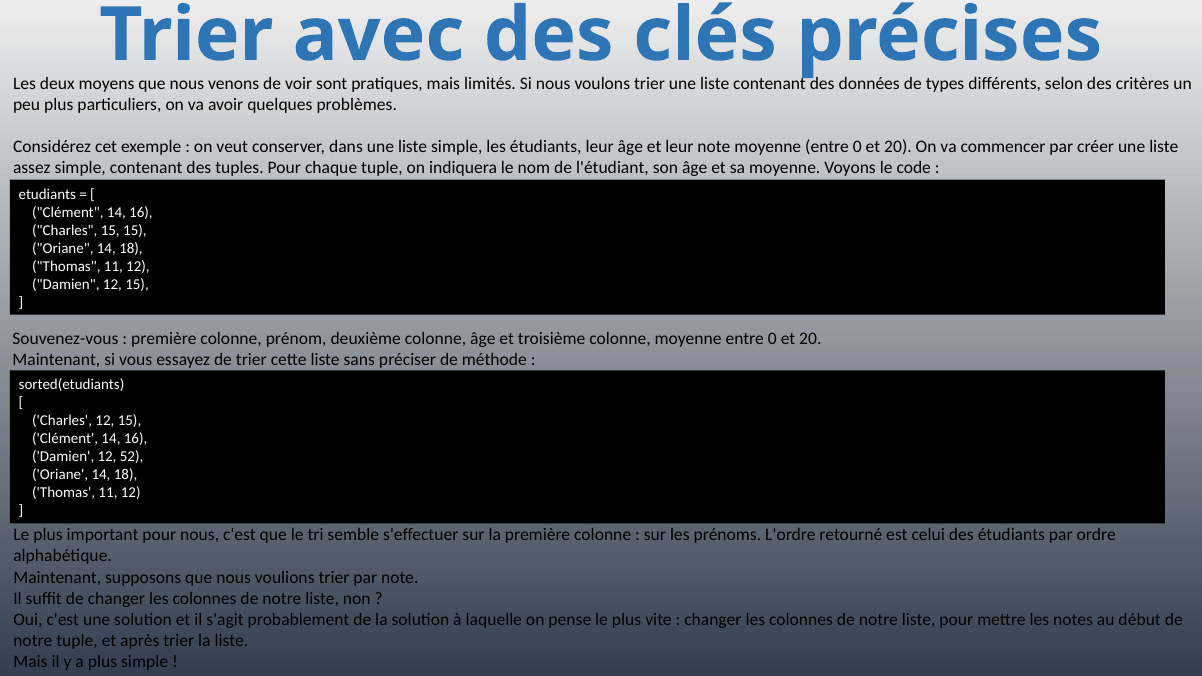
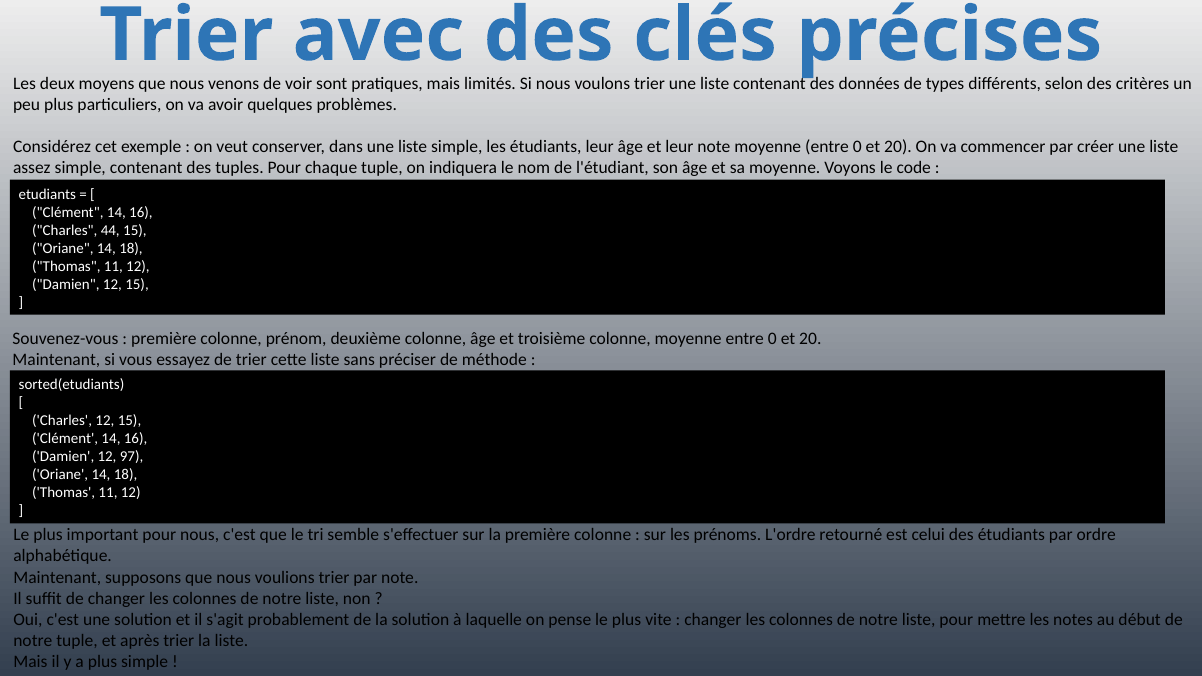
Charles 15: 15 -> 44 (110, 230)
52: 52 -> 97 (132, 457)
